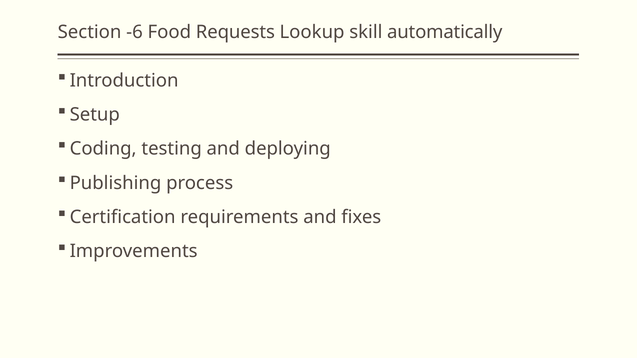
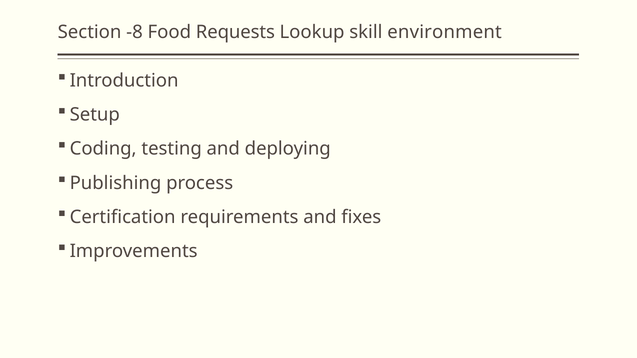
-6: -6 -> -8 (134, 32)
automatically: automatically -> environment (445, 32)
